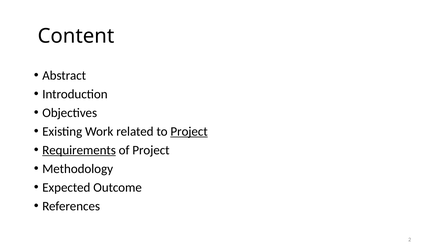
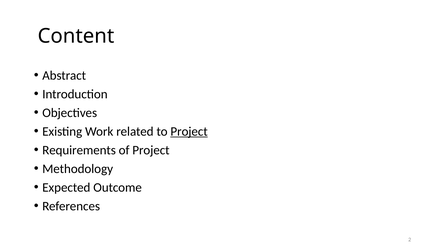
Requirements underline: present -> none (79, 150)
